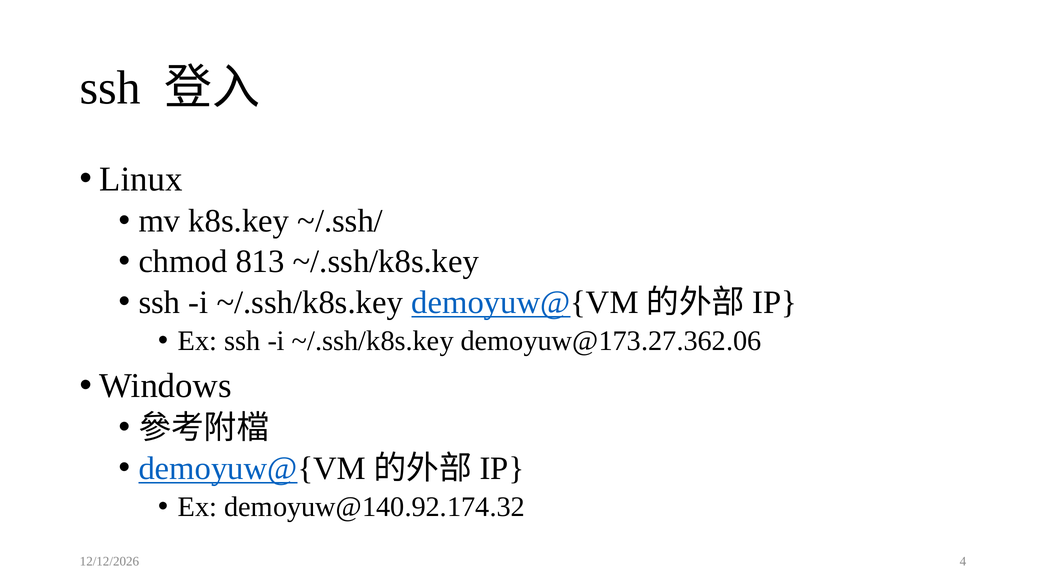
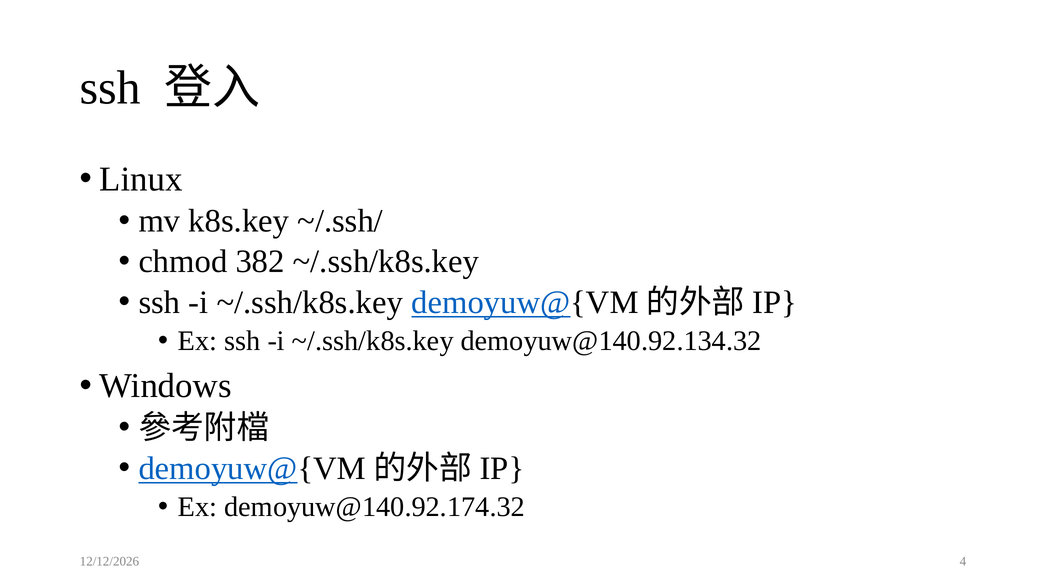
813: 813 -> 382 (260, 262)
demoyuw@173.27.362.06: demoyuw@173.27.362.06 -> demoyuw@140.92.134.32 (611, 341)
